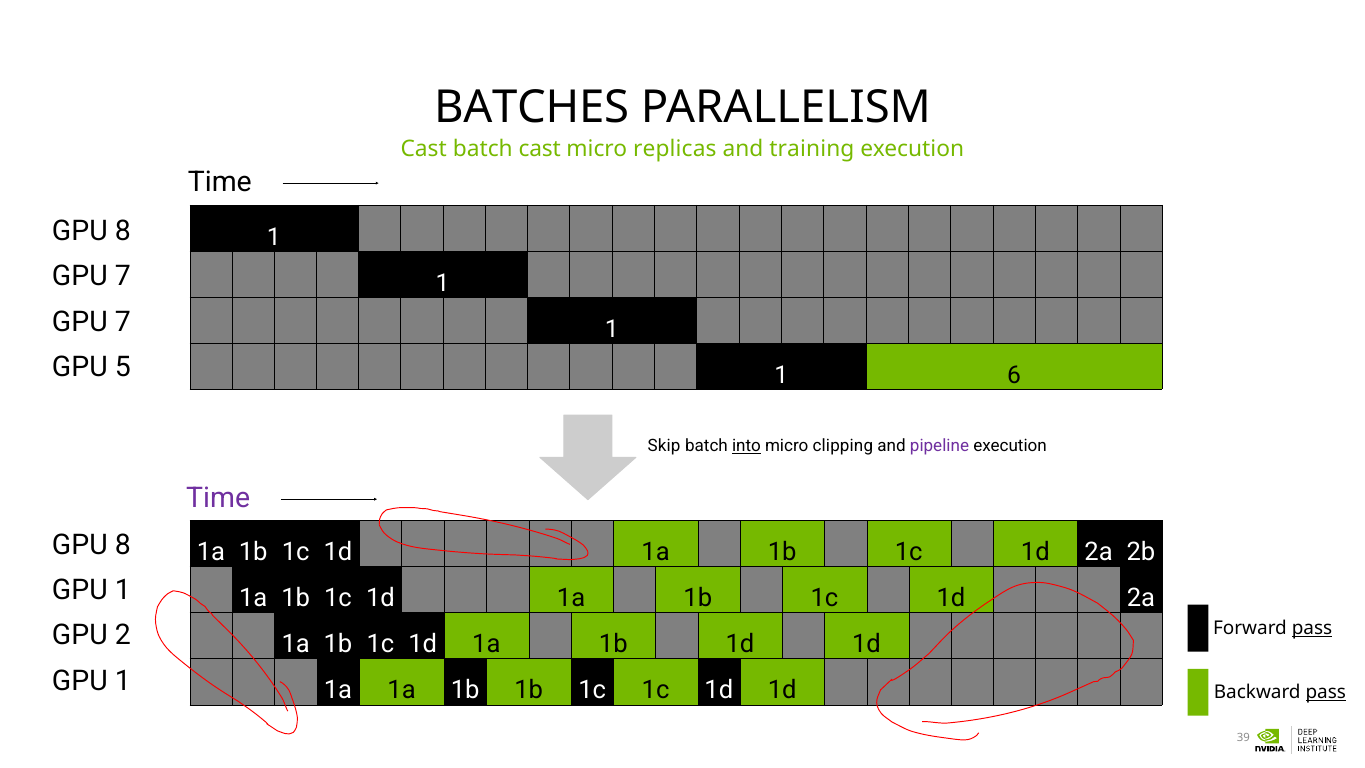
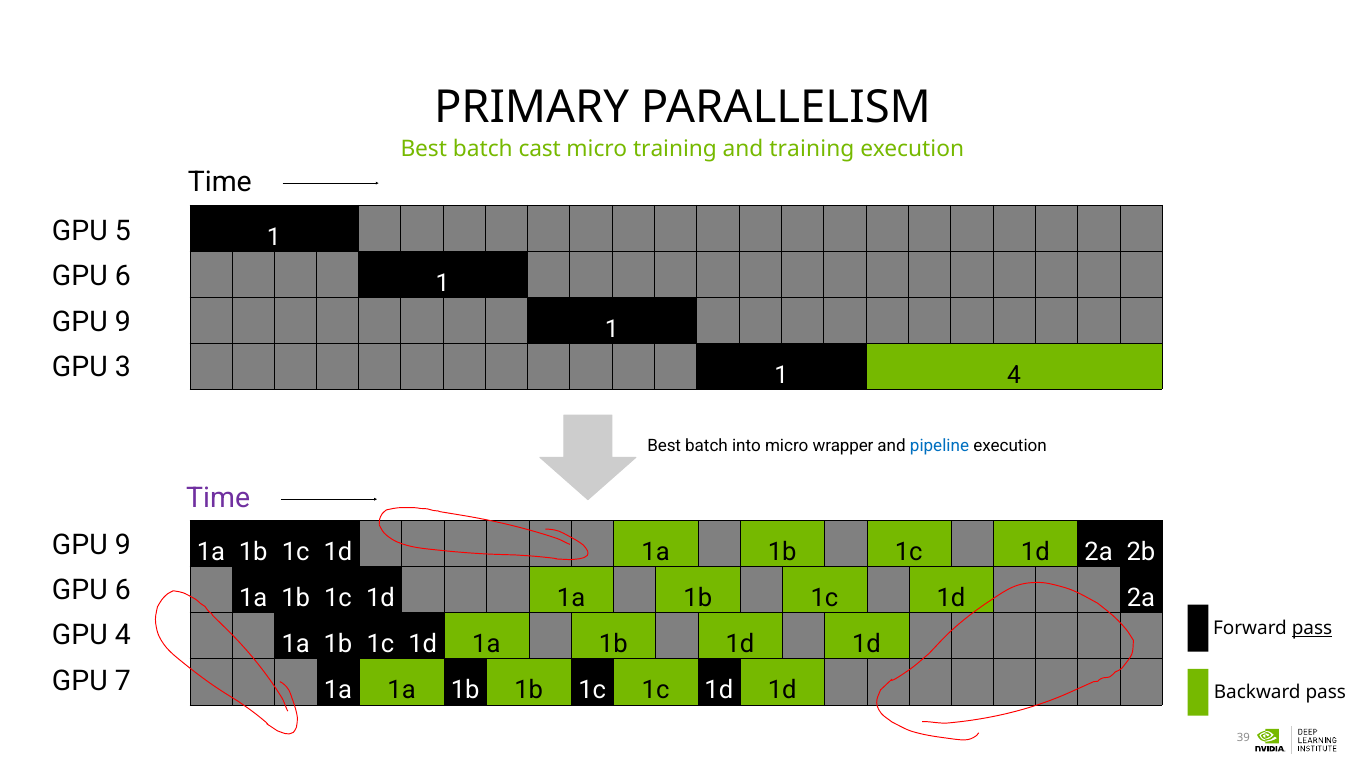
BATCHES: BATCHES -> PRIMARY (532, 108)
Cast: Cast -> Best (424, 149)
micro replicas: replicas -> training (675, 149)
8: 8 -> 5 (123, 231)
7: 7 -> 6 (123, 276)
7: 7 -> 9 (123, 322)
5: 5 -> 3 (123, 367)
1 6: 6 -> 4 (1014, 375)
Skip: Skip -> Best (664, 446)
into underline: present -> none (746, 446)
clipping: clipping -> wrapper (843, 446)
pipeline colour: purple -> blue (939, 446)
8: 8 -> 9 (123, 545)
1: 1 -> 6 (123, 590)
GPU 2: 2 -> 4 (123, 635)
1: 1 -> 7 (123, 681)
pass underline: present -> none (1326, 692)
